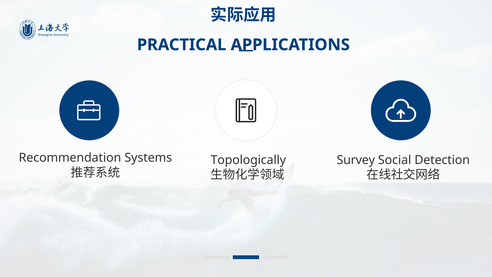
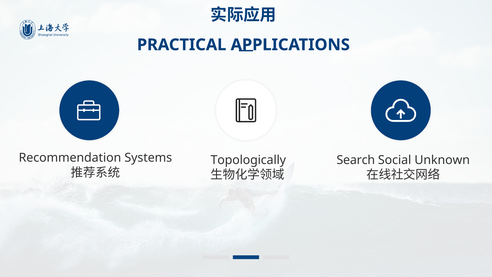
Survey: Survey -> Search (356, 160)
Detection: Detection -> Unknown (442, 160)
